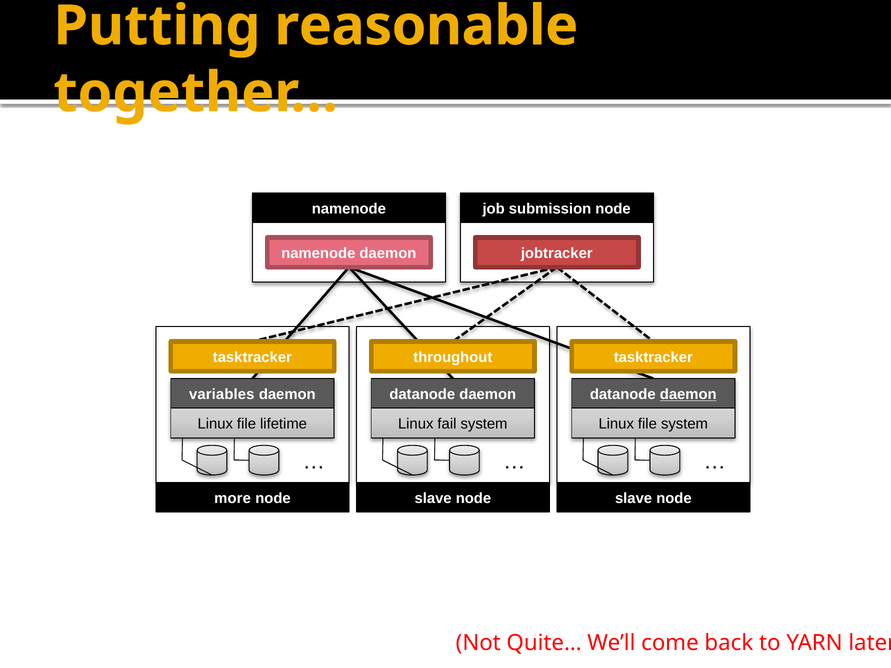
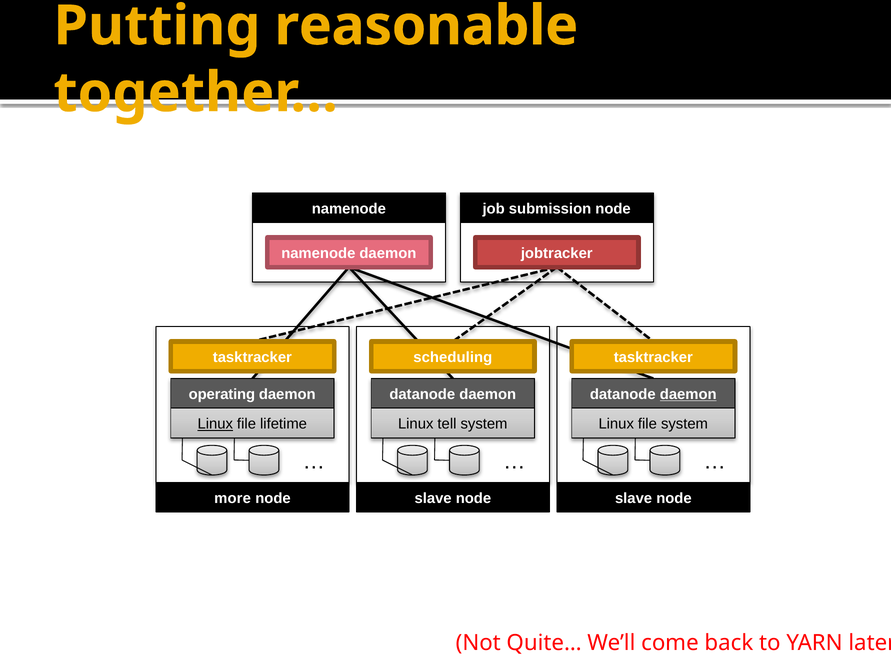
throughout: throughout -> scheduling (453, 357)
variables: variables -> operating (222, 395)
Linux underline: none -> present (215, 424)
fail: fail -> tell (447, 424)
